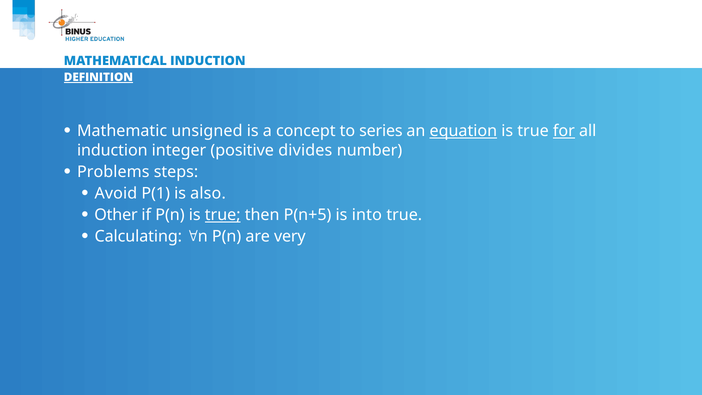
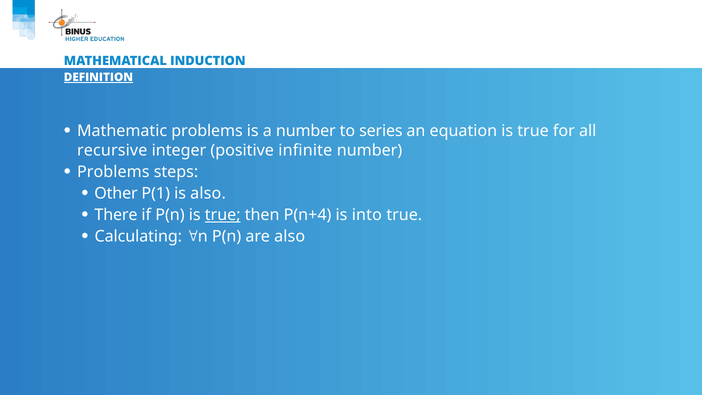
Mathematic unsigned: unsigned -> problems (207, 131)
a concept: concept -> number (306, 131)
equation underline: present -> none (463, 131)
for underline: present -> none (564, 131)
induction: induction -> recursive (112, 150)
divides: divides -> infinite (305, 150)
Avoid: Avoid -> Other (116, 193)
Other: Other -> There (116, 215)
P(n+5: P(n+5 -> P(n+4 (308, 215)
are very: very -> also (290, 236)
